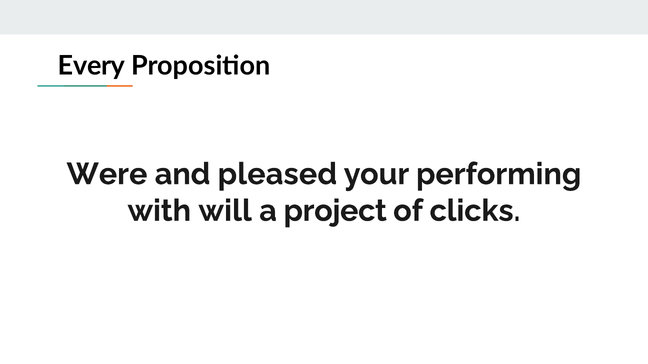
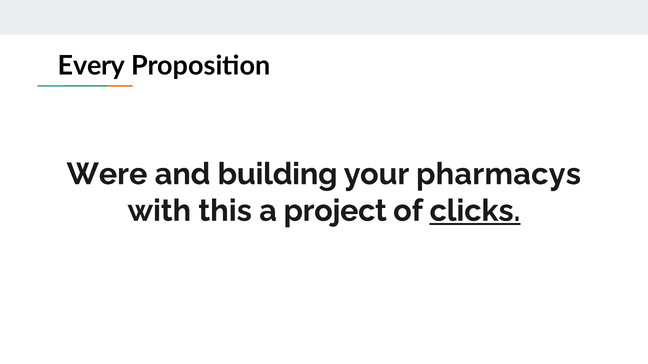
pleased: pleased -> building (278, 174)
performing: performing -> pharmacys (498, 174)
will: will -> this (225, 211)
clicks underline: none -> present (475, 211)
